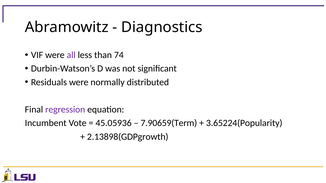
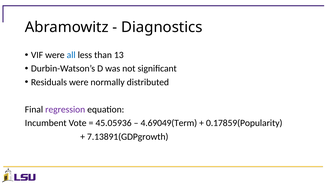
all colour: purple -> blue (71, 55)
74: 74 -> 13 (119, 55)
7.90659(Term: 7.90659(Term -> 4.69049(Term (169, 123)
3.65224(Popularity: 3.65224(Popularity -> 0.17859(Popularity (244, 123)
2.13898(GDPgrowth: 2.13898(GDPgrowth -> 7.13891(GDPgrowth (128, 137)
